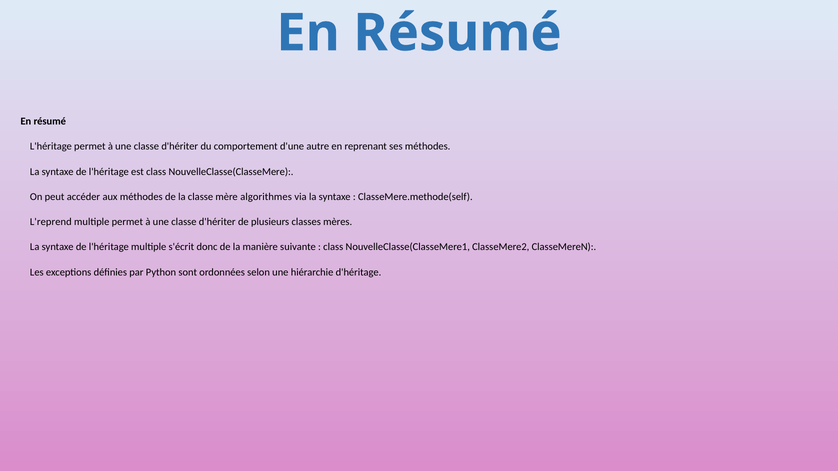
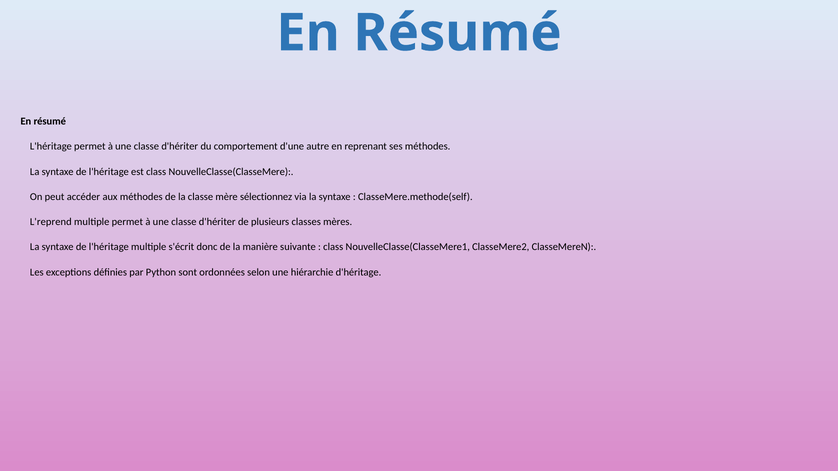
algorithmes: algorithmes -> sélectionnez (266, 197)
